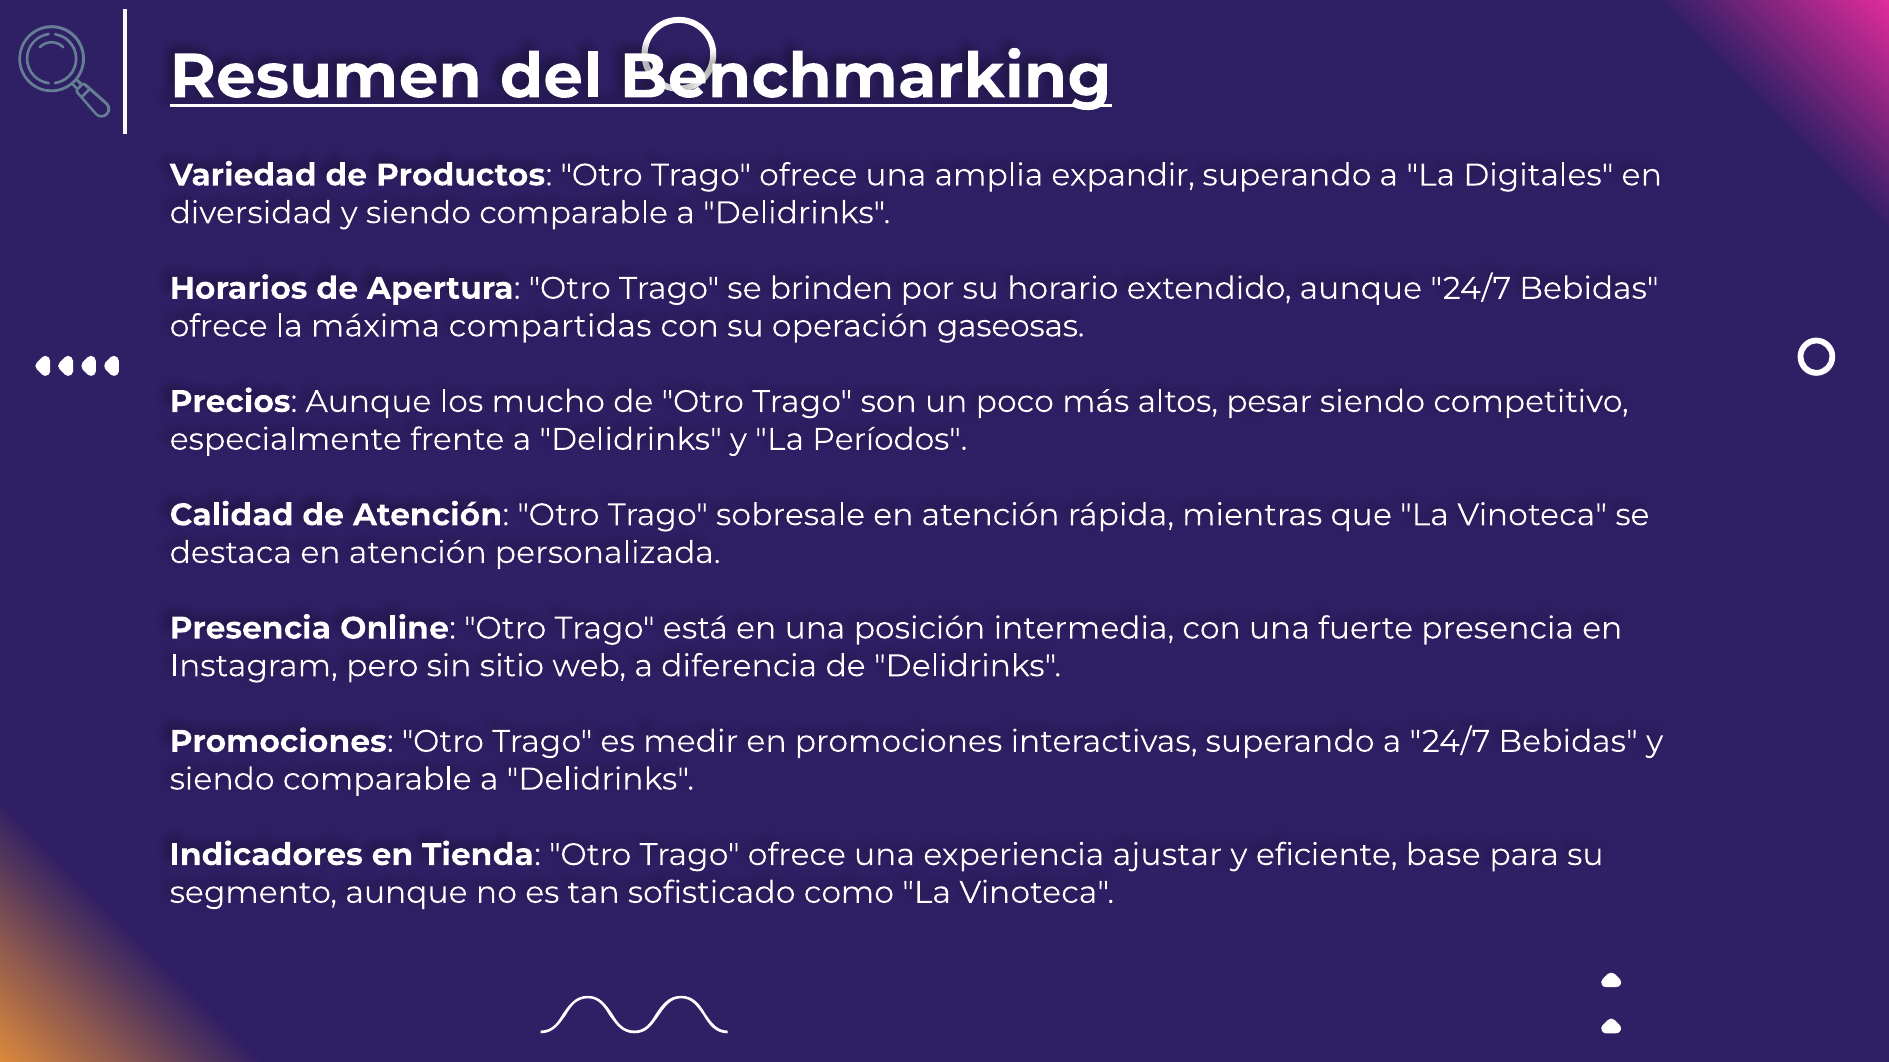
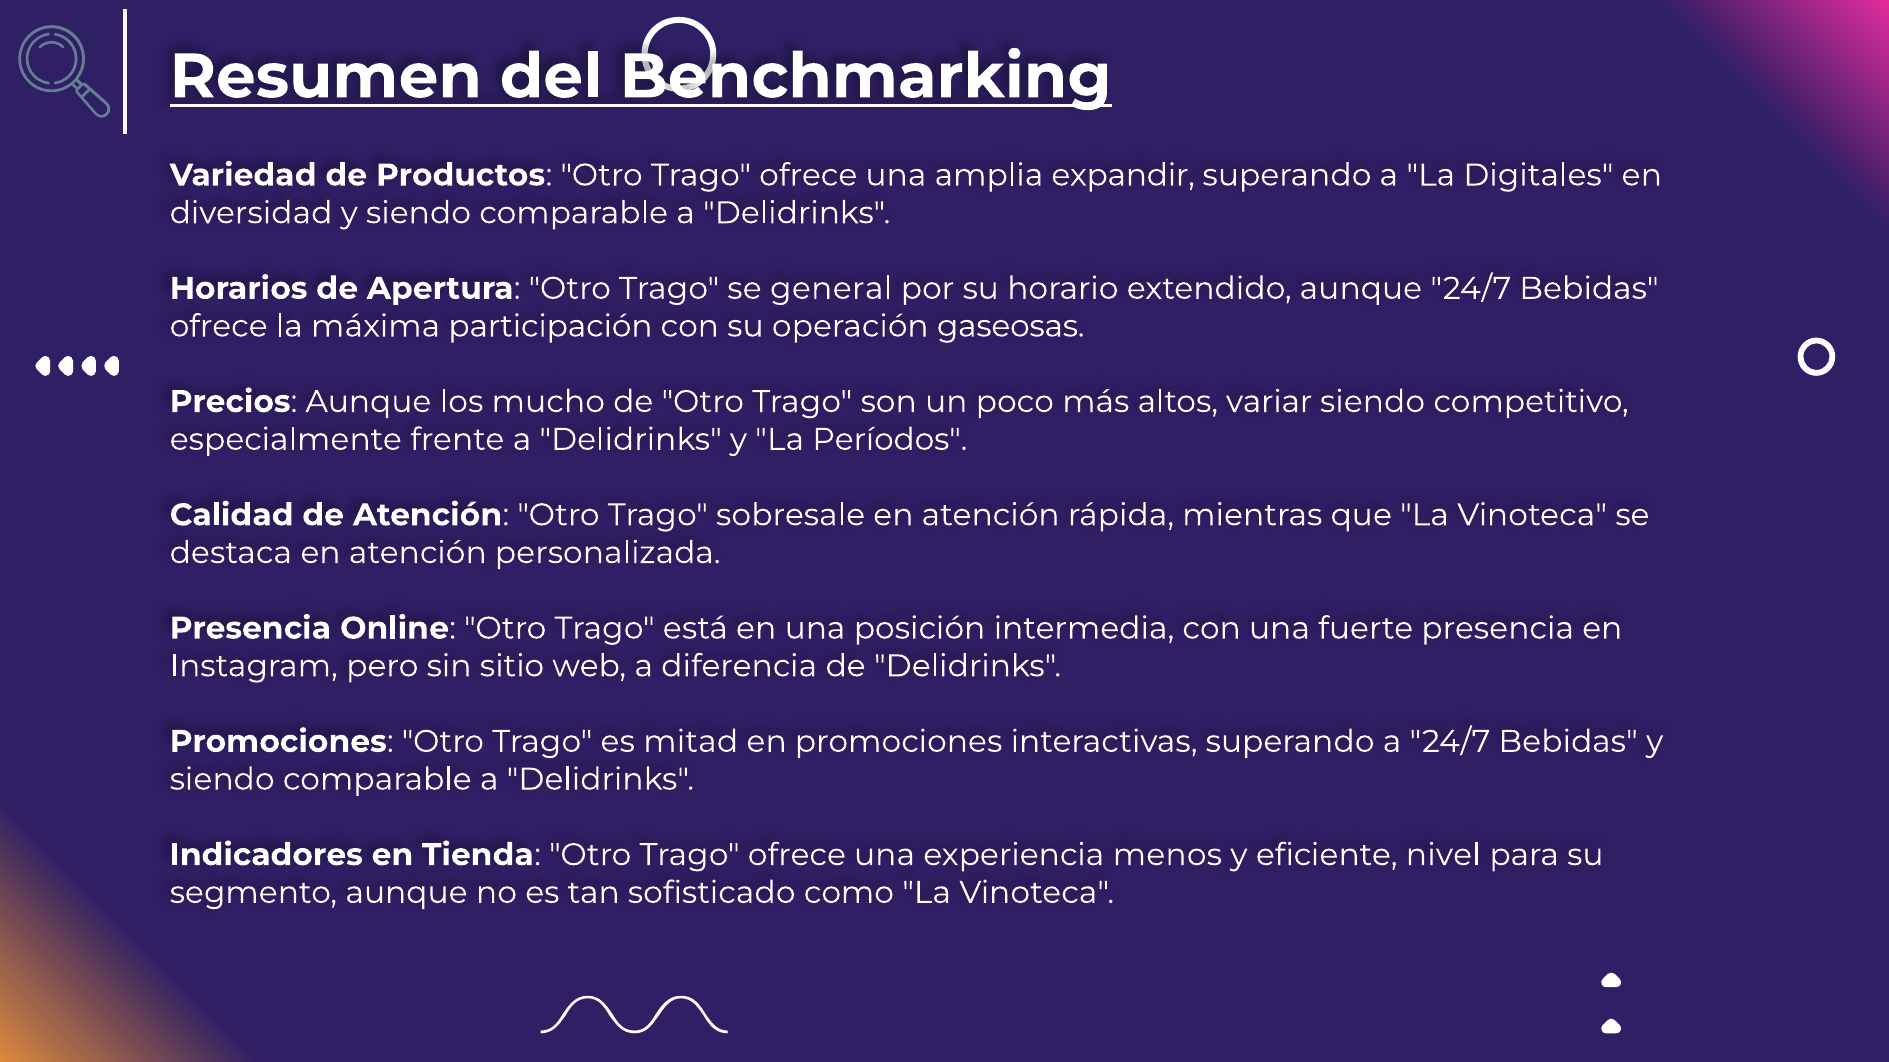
brinden: brinden -> general (831, 289)
compartidas: compartidas -> participación (550, 326)
pesar: pesar -> variar (1269, 402)
medir: medir -> mitad (691, 742)
ajustar: ajustar -> menos (1167, 855)
base: base -> nivel (1443, 855)
